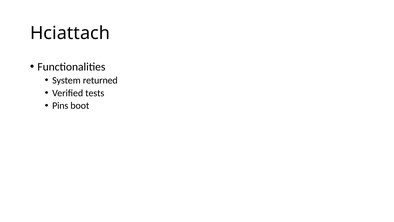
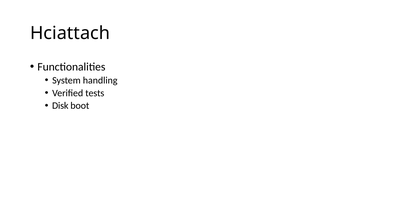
returned: returned -> handling (100, 80)
Pins: Pins -> Disk (60, 106)
